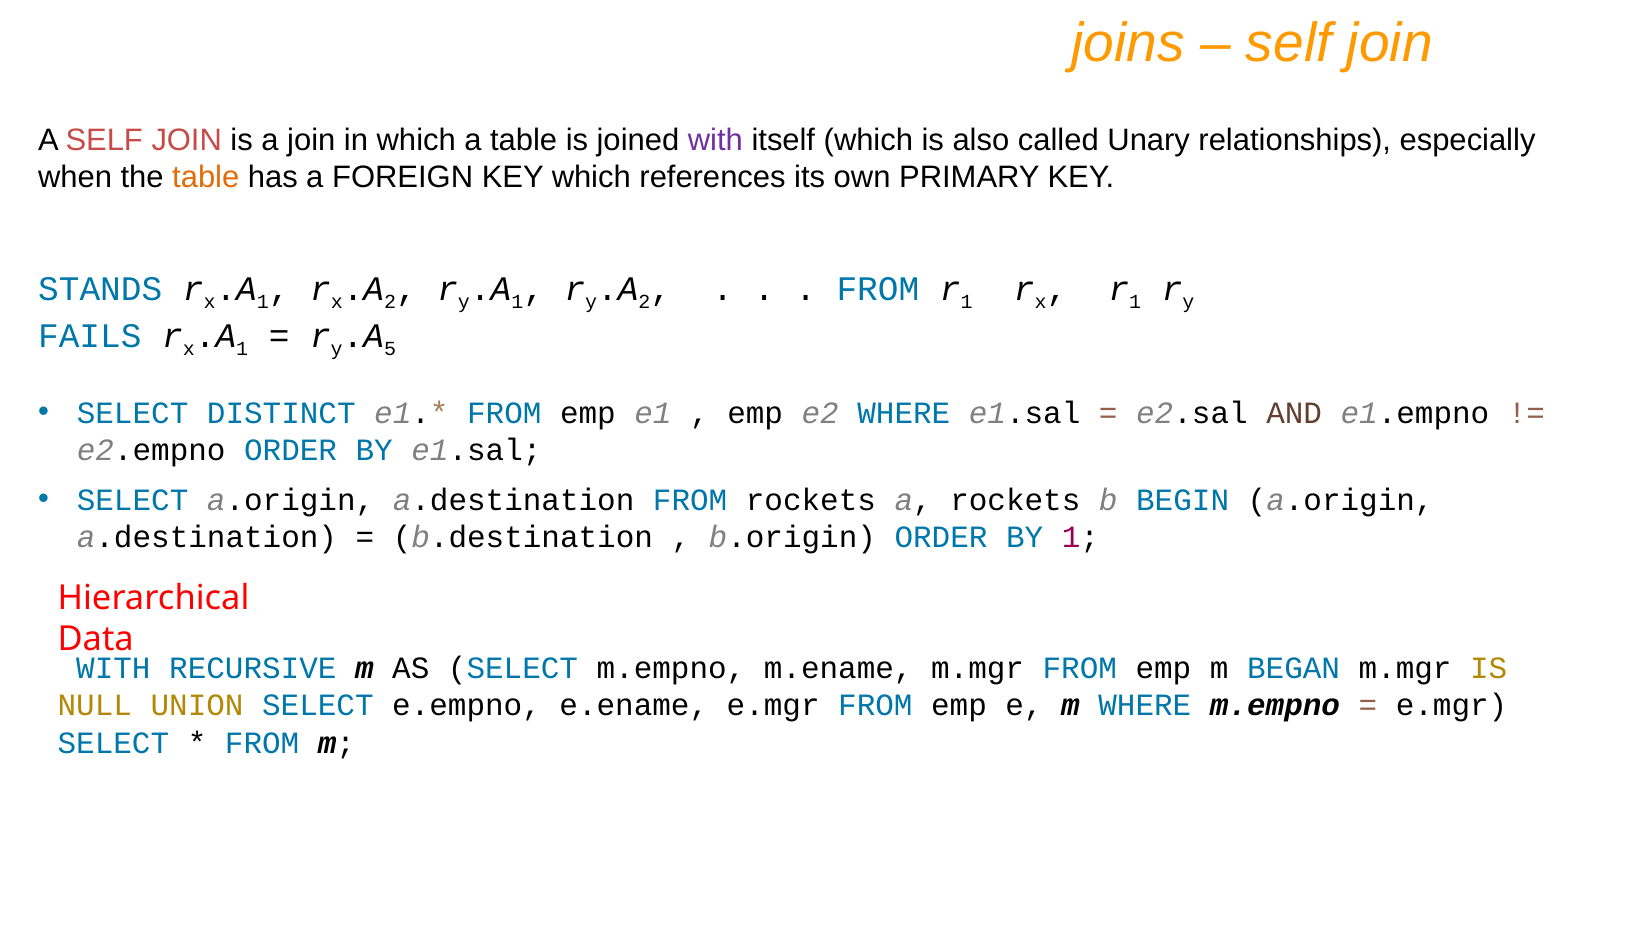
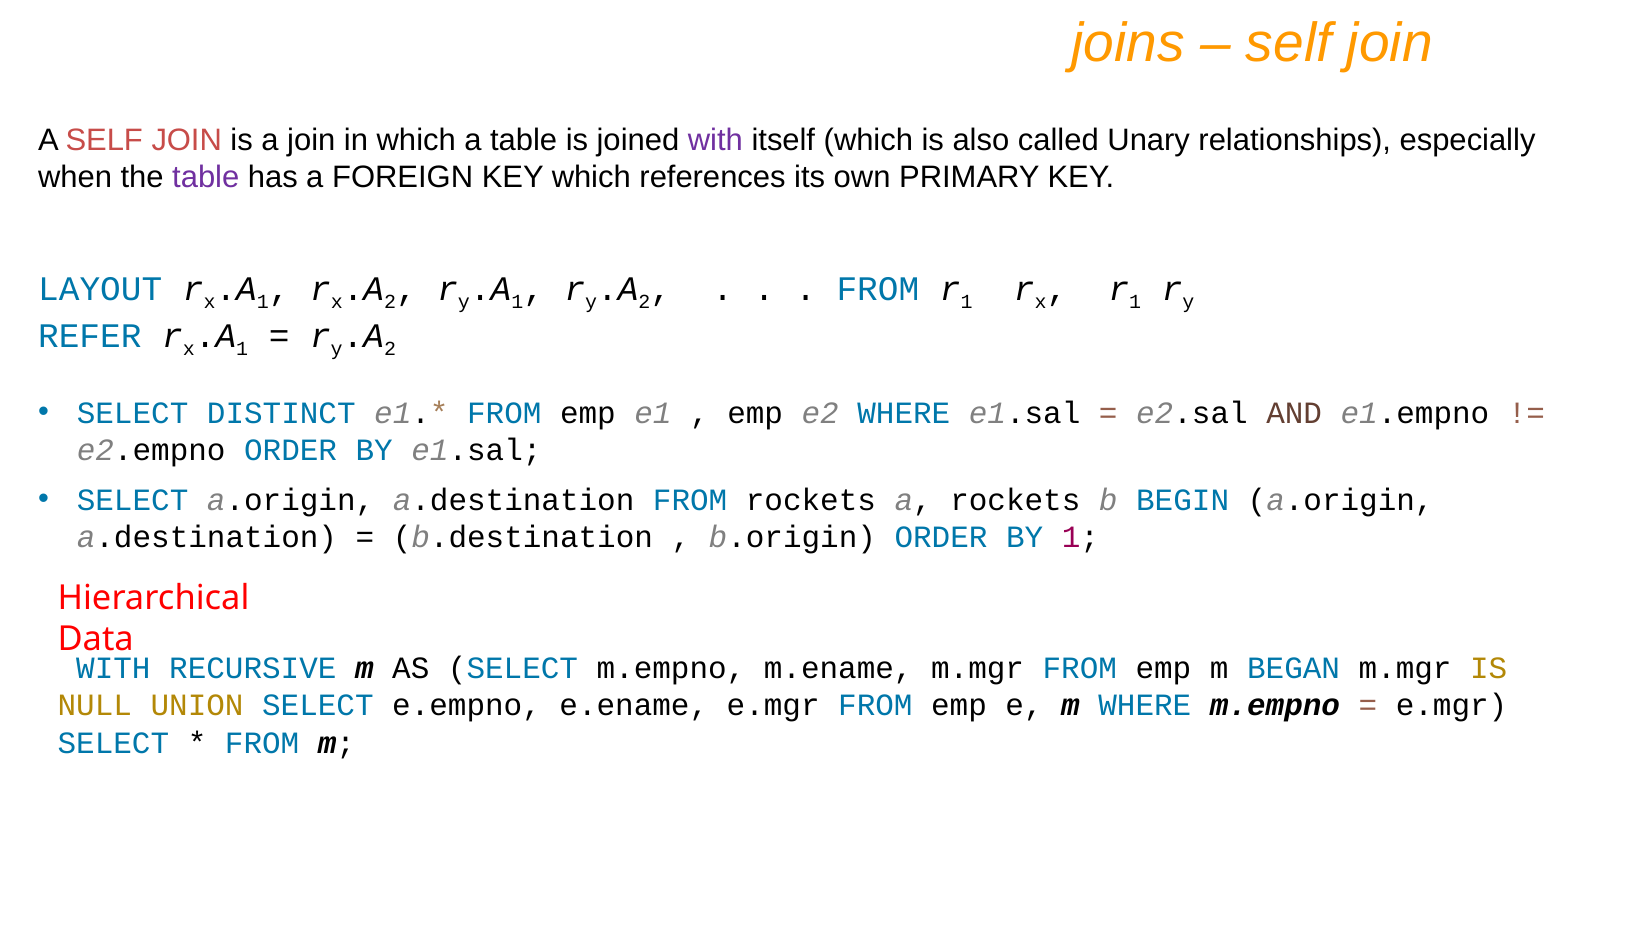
table colour: orange -> purple (206, 178)
STANDS: STANDS -> LAYOUT (100, 289)
FAILS: FAILS -> REFER (90, 336)
5: 5 -> 2 (390, 349)
